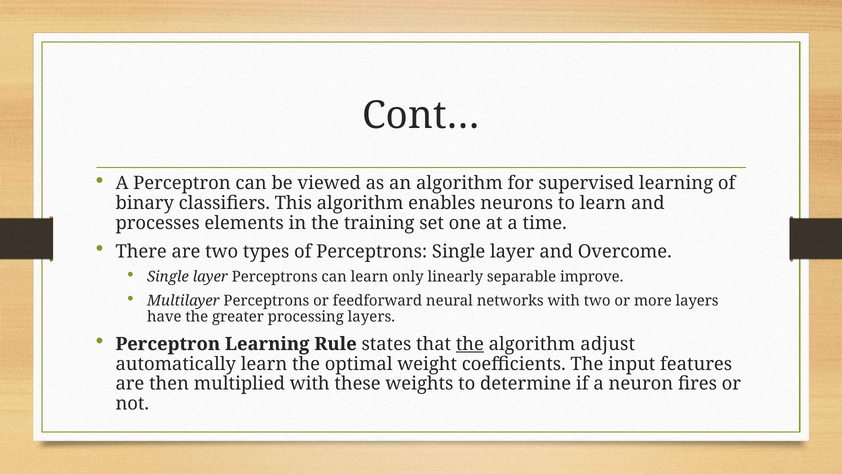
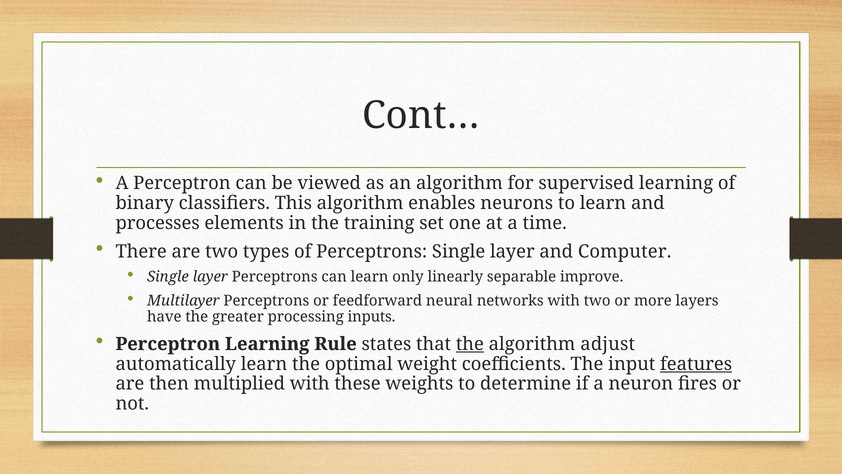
Overcome: Overcome -> Computer (625, 251)
processing layers: layers -> inputs (371, 317)
features underline: none -> present (696, 364)
